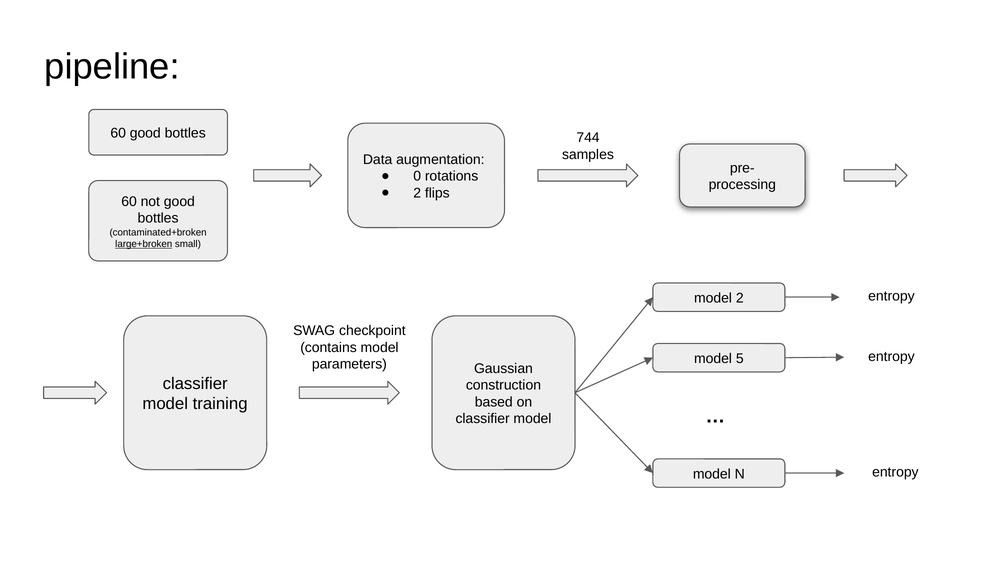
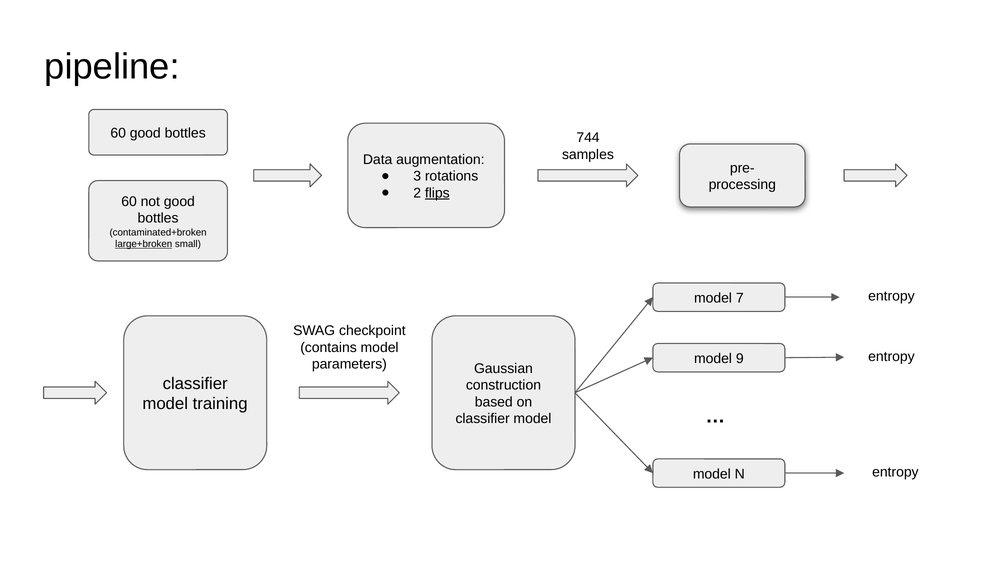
0: 0 -> 3 (417, 176)
flips underline: none -> present (437, 193)
model 2: 2 -> 7 (740, 298)
5: 5 -> 9 (740, 359)
